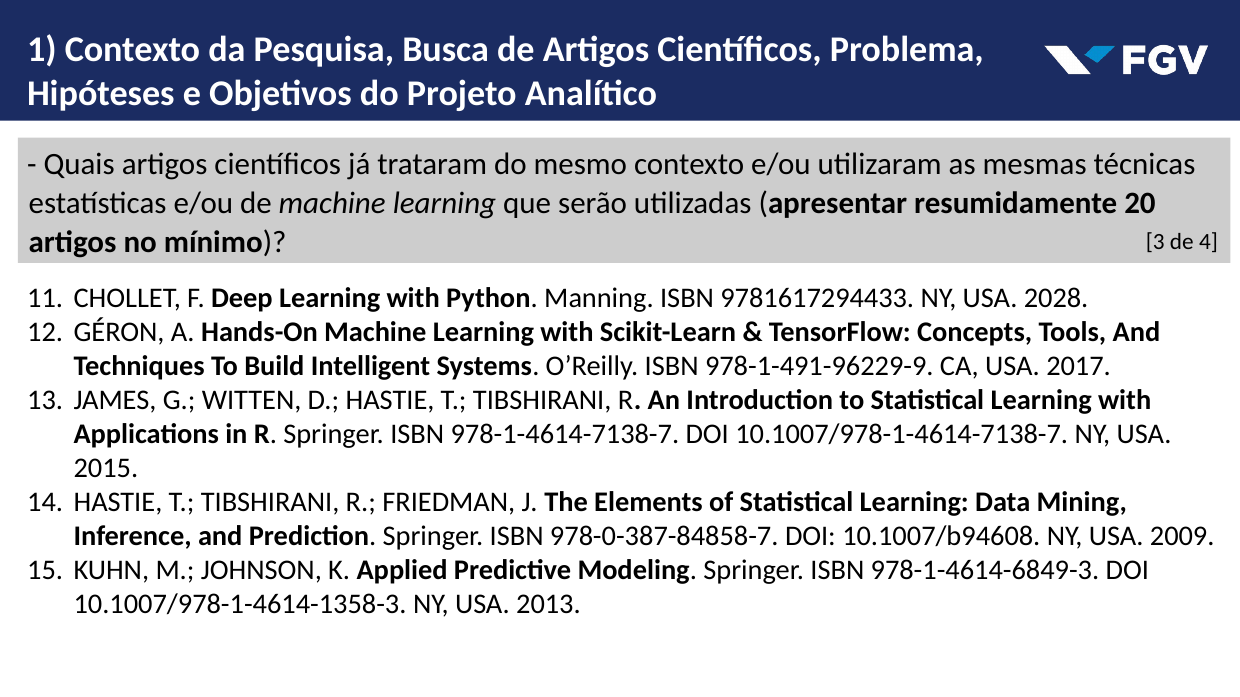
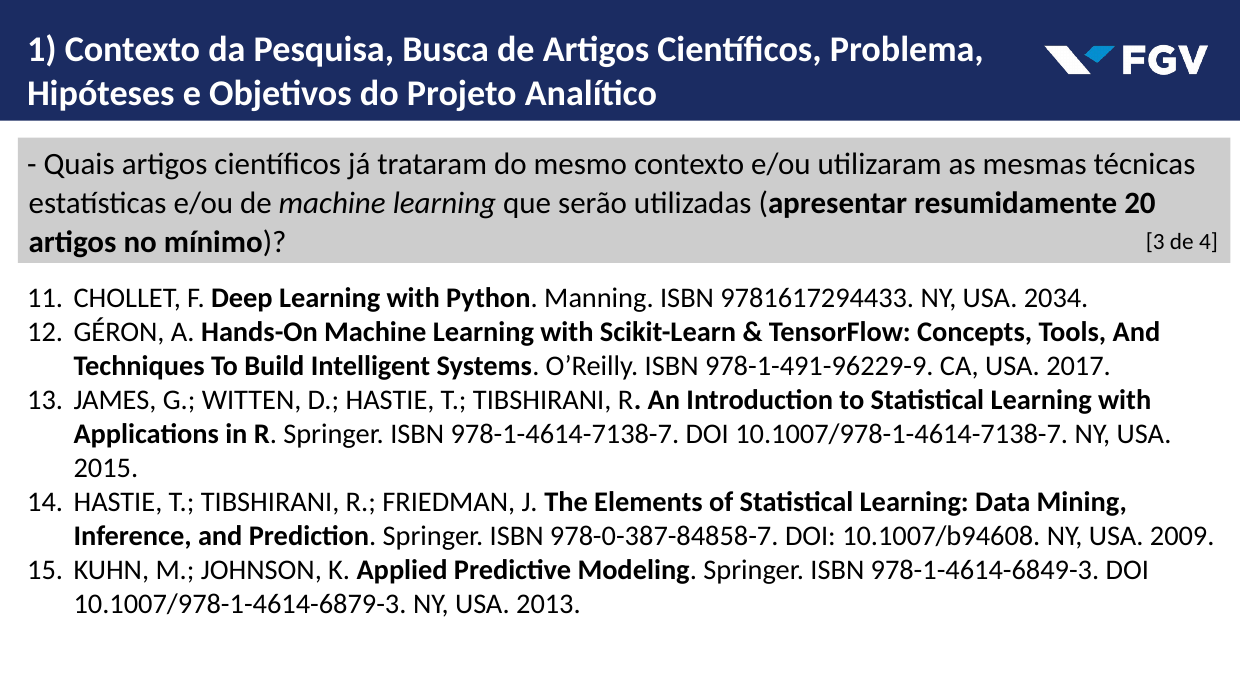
2028: 2028 -> 2034 (1056, 298)
10.1007/978-1-4614-1358-3: 10.1007/978-1-4614-1358-3 -> 10.1007/978-1-4614-6879-3 (240, 605)
